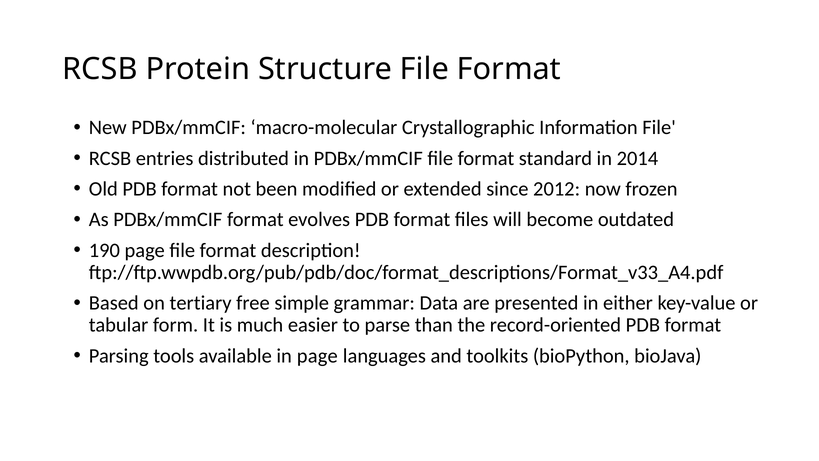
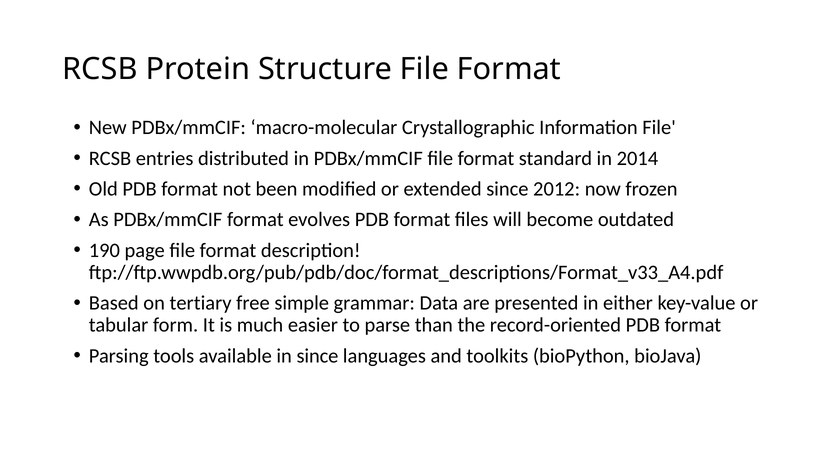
in page: page -> since (317, 356)
